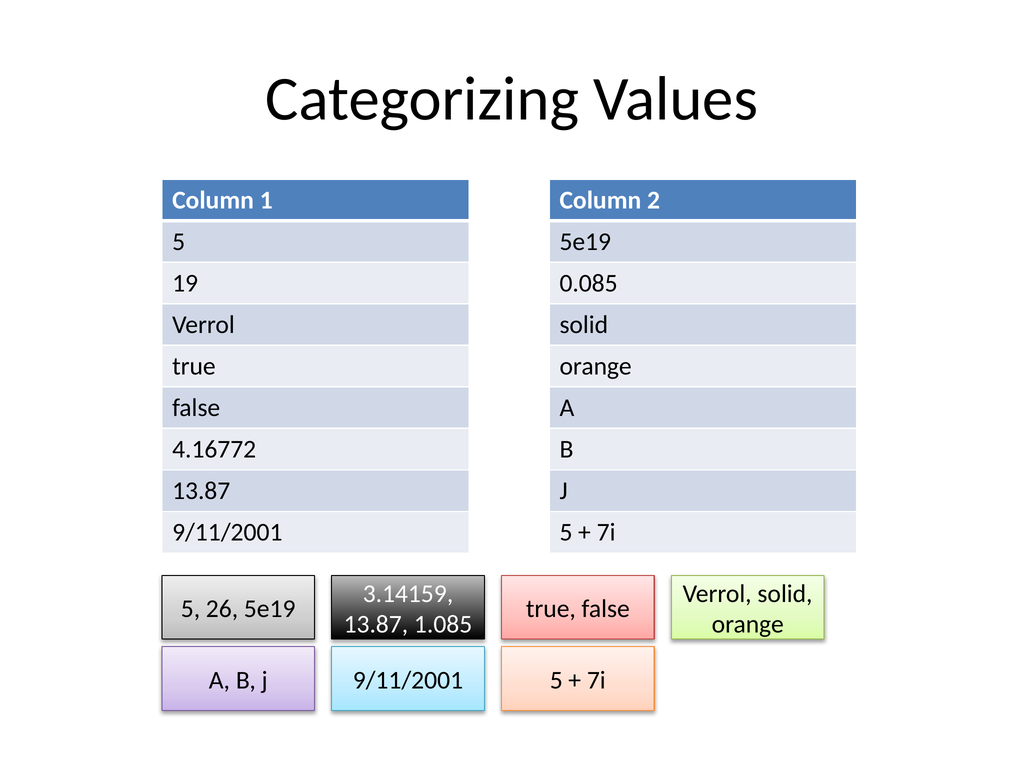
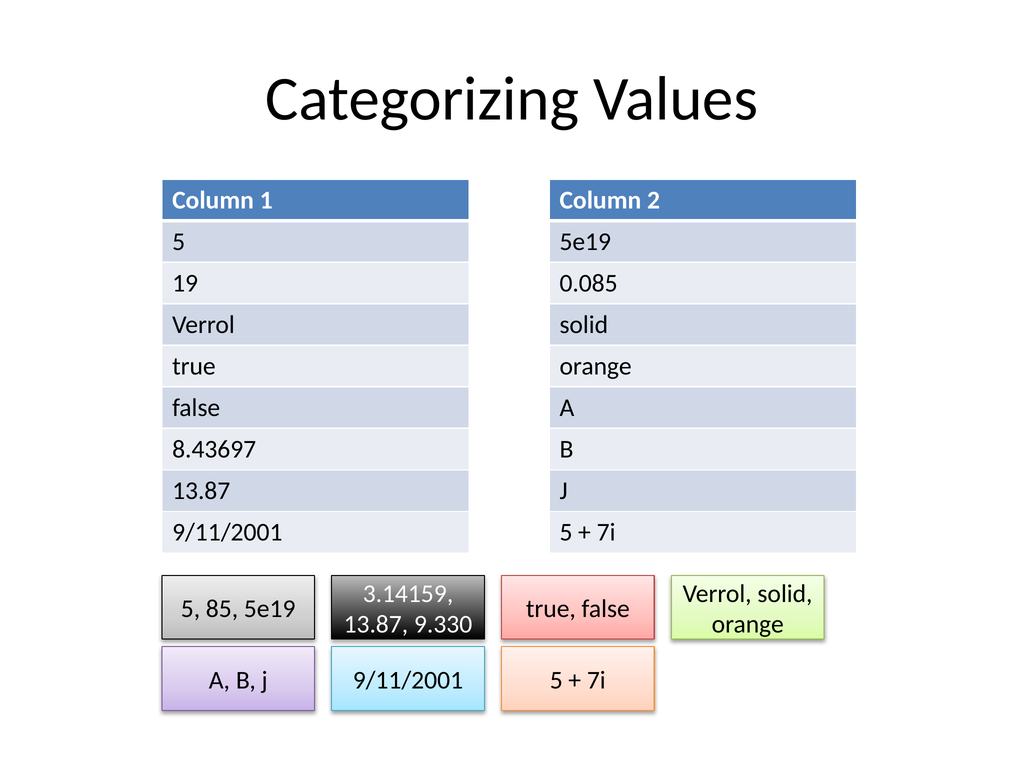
4.16772: 4.16772 -> 8.43697 (214, 449)
26: 26 -> 85 (222, 609)
1.085: 1.085 -> 9.330 (443, 624)
